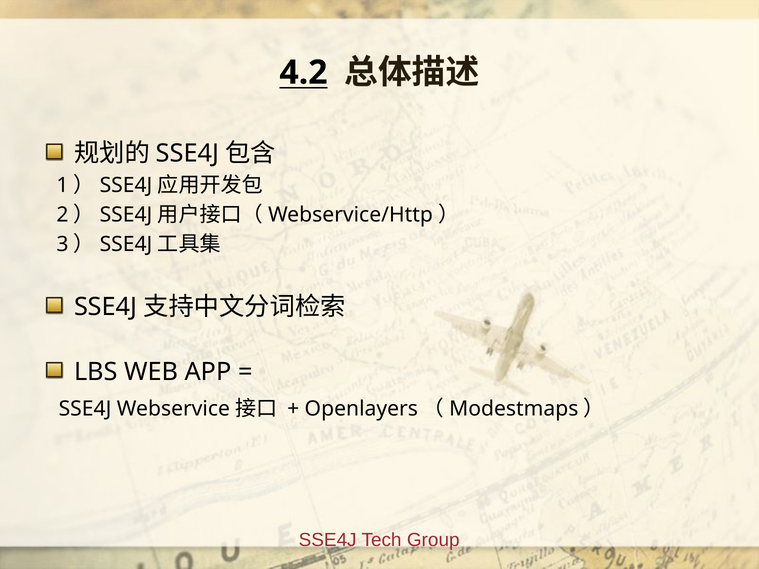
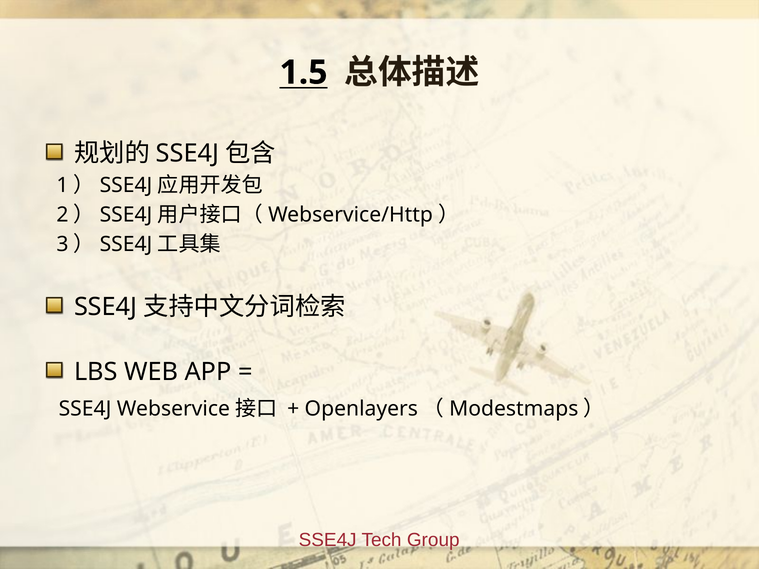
4.2: 4.2 -> 1.5 (303, 73)
